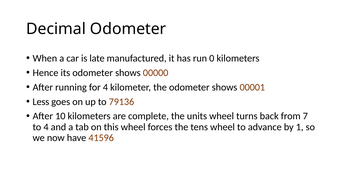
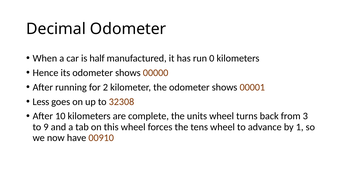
late: late -> half (97, 58)
for 4: 4 -> 2 (105, 87)
79136: 79136 -> 32308 (121, 101)
7: 7 -> 3 (305, 116)
to 4: 4 -> 9 (46, 127)
41596: 41596 -> 00910 (101, 138)
